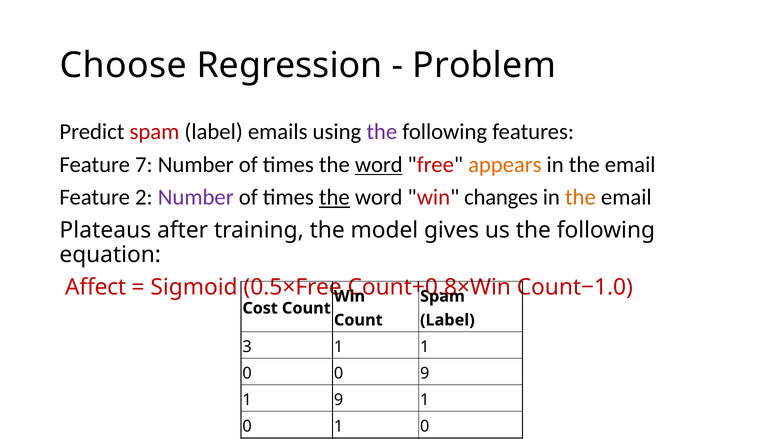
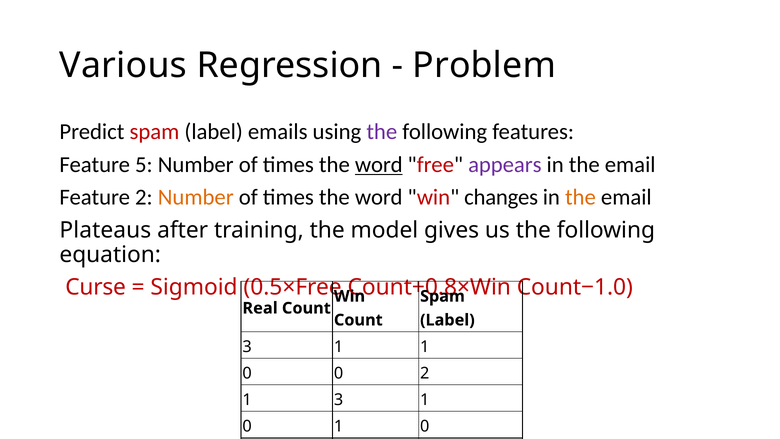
Choose: Choose -> Various (123, 66)
7: 7 -> 5 (144, 165)
appears colour: orange -> purple (505, 165)
Number colour: purple -> orange (196, 197)
the underline: present -> none (334, 197)
Affect: Affect -> Curse (96, 287)
Cost: Cost -> Real (260, 308)
0 0 9: 9 -> 2 (425, 373)
1 9: 9 -> 3 (339, 400)
